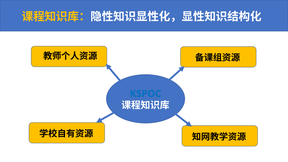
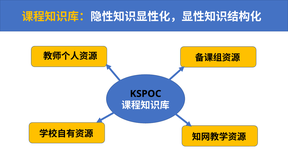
KSPOC colour: blue -> black (146, 94)
